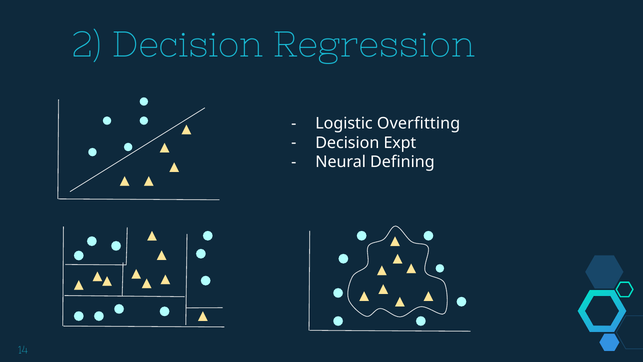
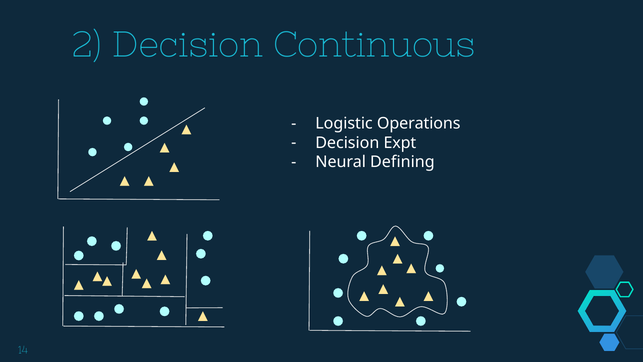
Regression: Regression -> Continuous (374, 45)
Overfitting: Overfitting -> Operations (419, 123)
